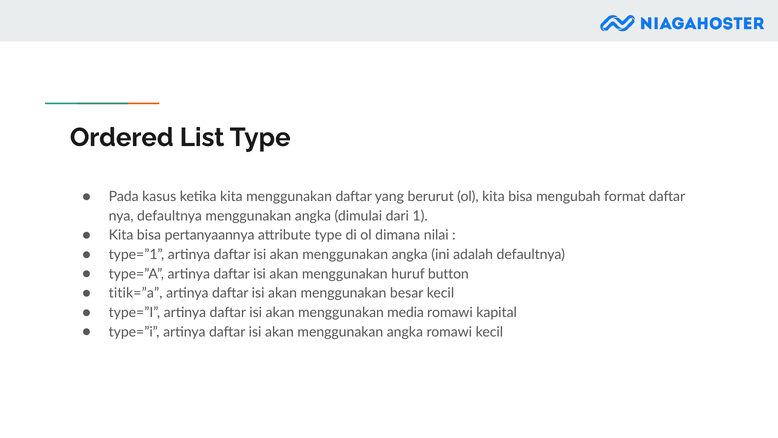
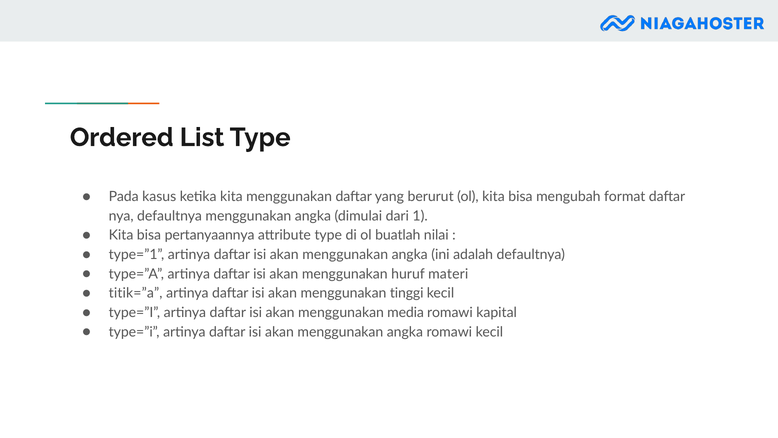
dimana: dimana -> buatlah (398, 235)
button: button -> materi (448, 274)
besar: besar -> tinggi (407, 293)
